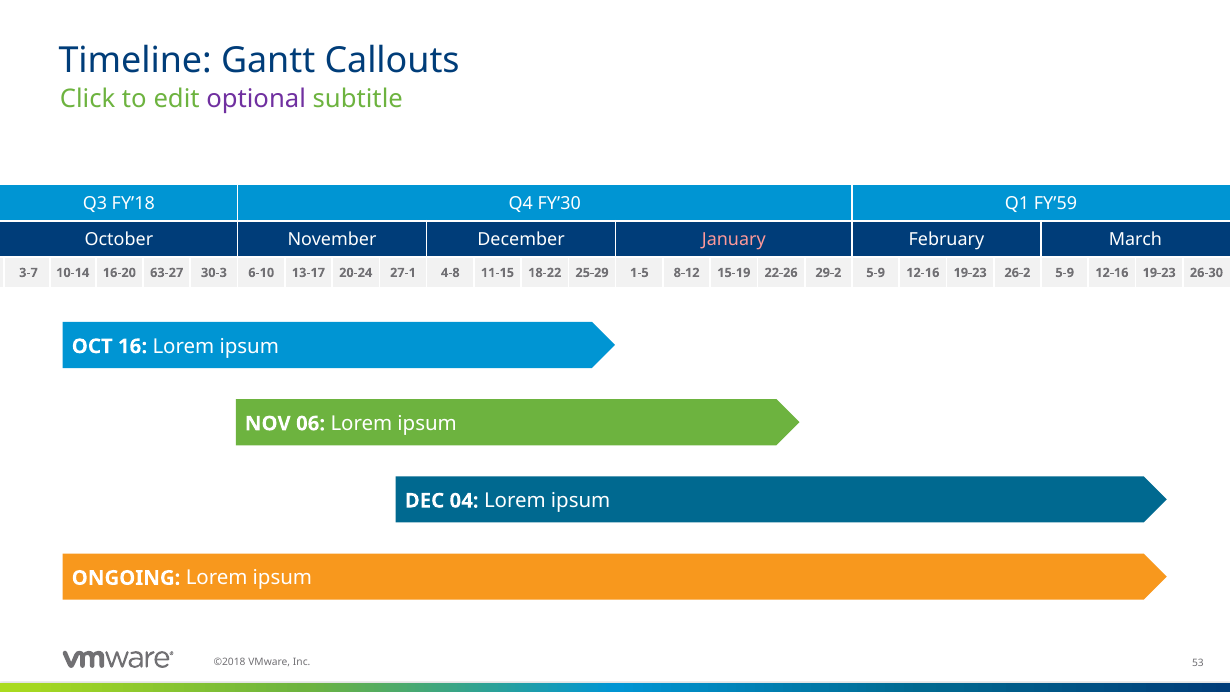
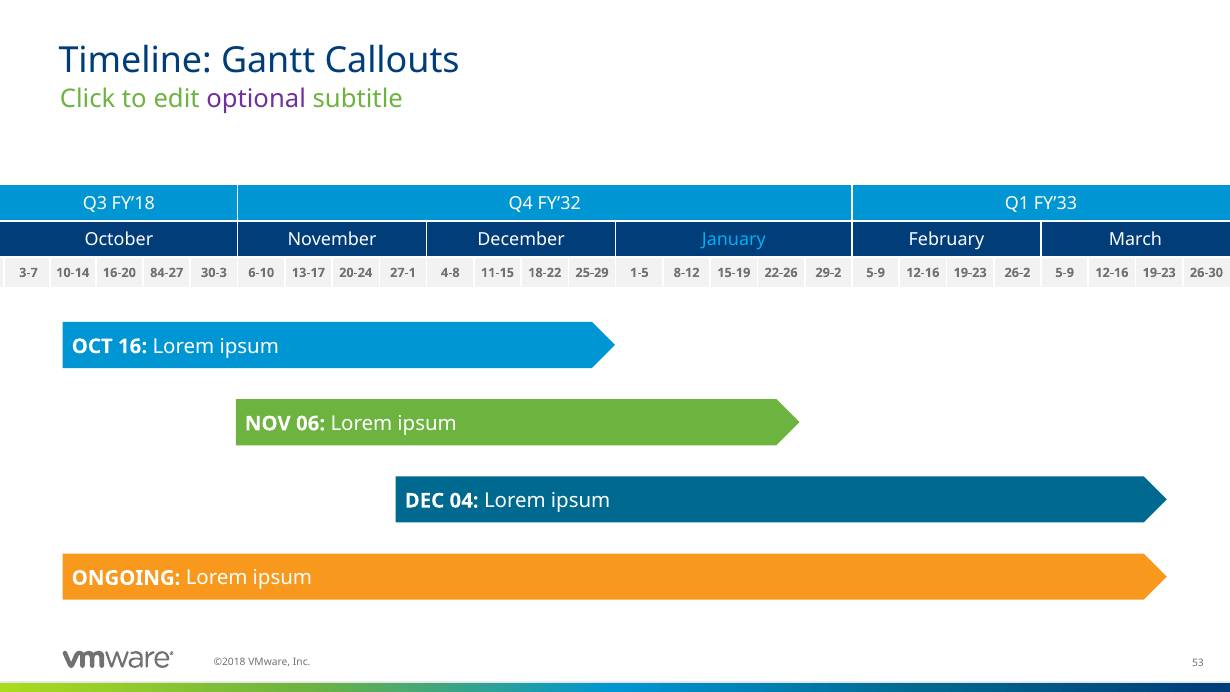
FY’30: FY’30 -> FY’32 (559, 204)
FY’59: FY’59 -> FY’33 (1056, 204)
January colour: pink -> light blue (734, 240)
63-27: 63-27 -> 84-27 (167, 273)
